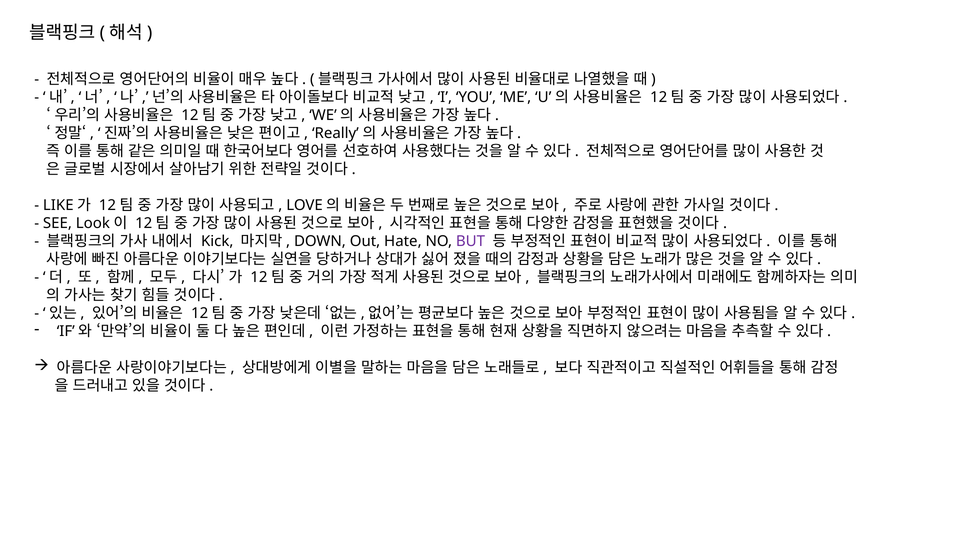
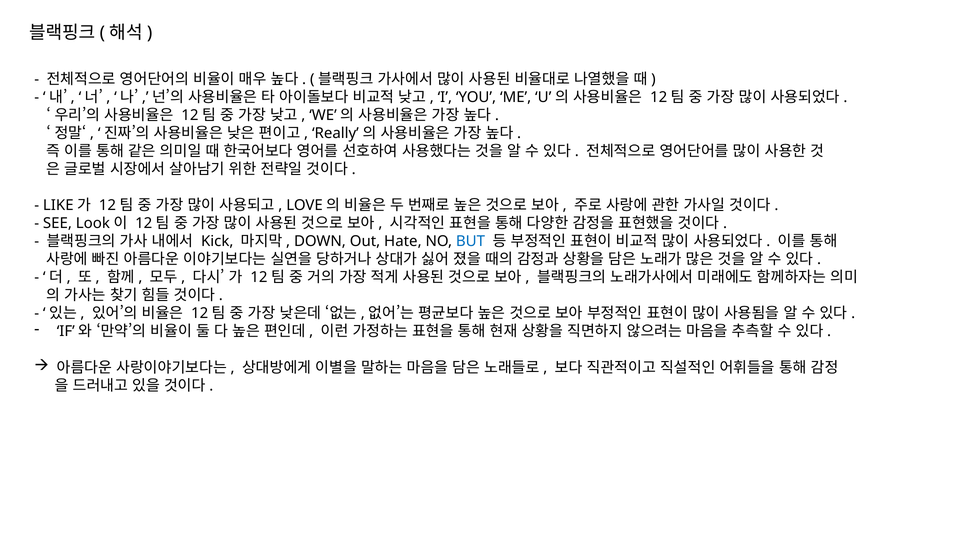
BUT colour: purple -> blue (471, 241)
